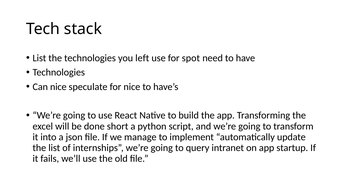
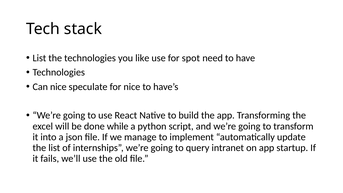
left: left -> like (142, 58)
short: short -> while (118, 126)
